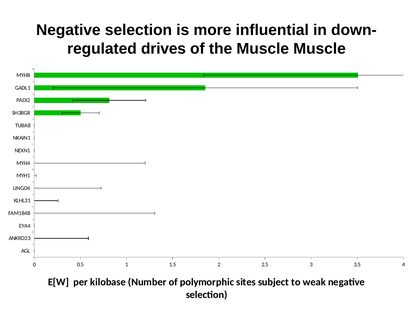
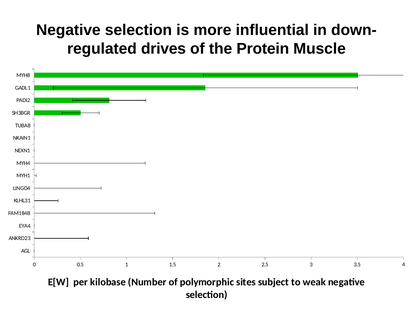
the Muscle: Muscle -> Protein (263, 49)
